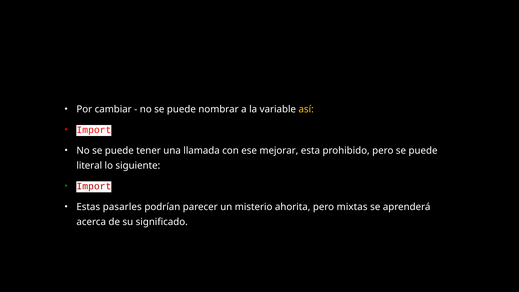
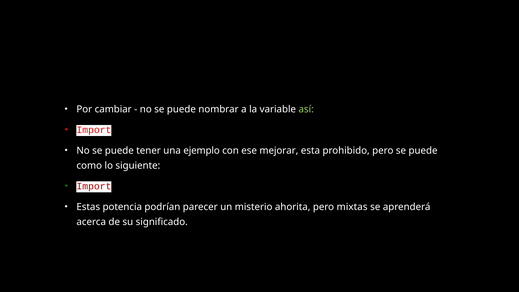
así colour: yellow -> light green (306, 109)
llamada: llamada -> ejemplo (202, 150)
literal: literal -> como (89, 166)
pasarles: pasarles -> potencia (122, 207)
